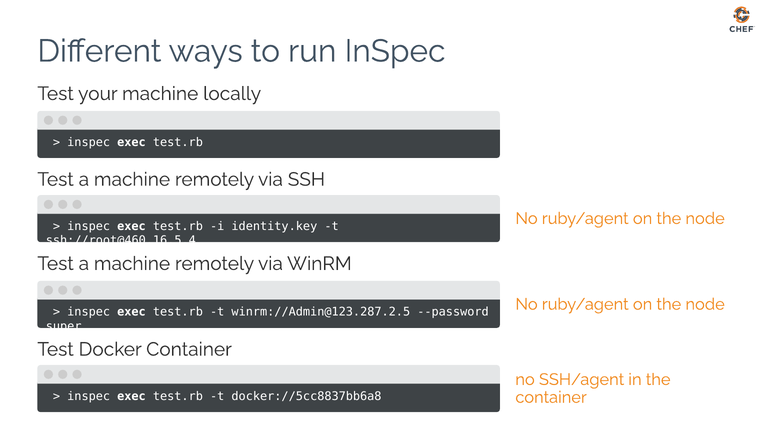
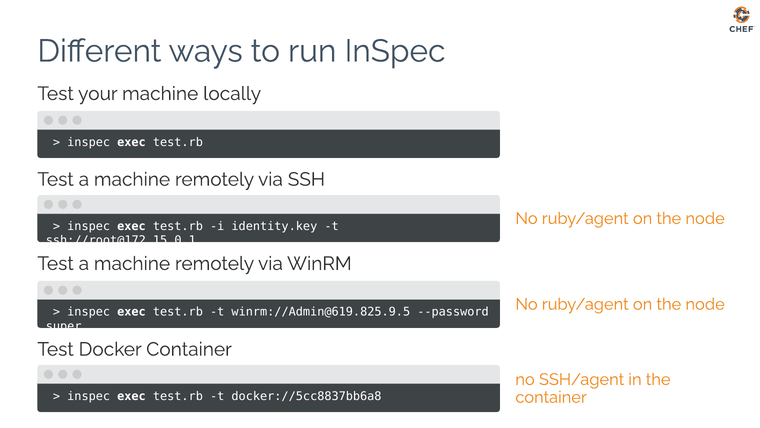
ssh://root@460.16.5.4: ssh://root@460.16.5.4 -> ssh://root@172.15.0.1 (121, 240)
winrm://Admin@123.287.2.5: winrm://Admin@123.287.2.5 -> winrm://Admin@619.825.9.5 (321, 312)
